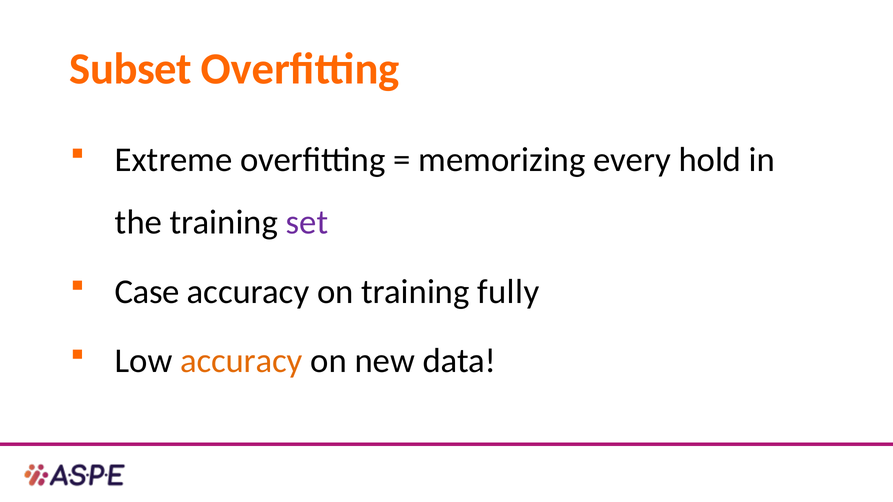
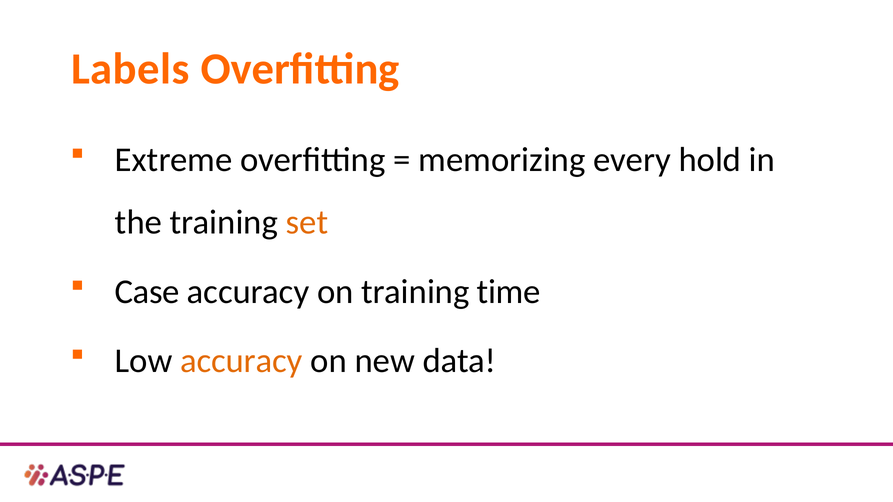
Subset: Subset -> Labels (130, 69)
set colour: purple -> orange (307, 222)
fully: fully -> time (509, 292)
